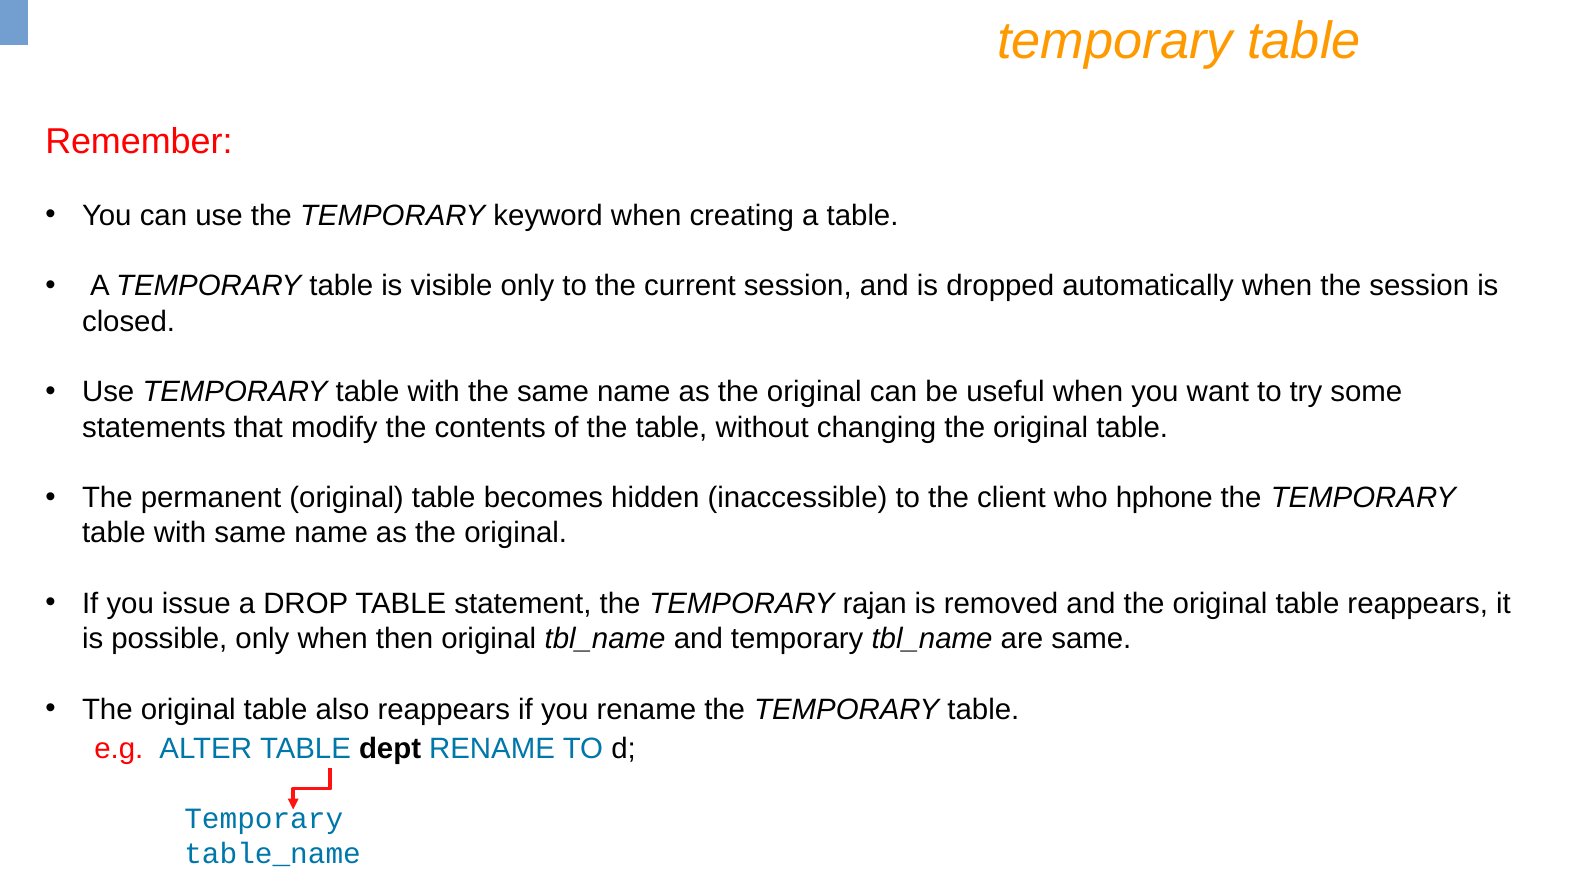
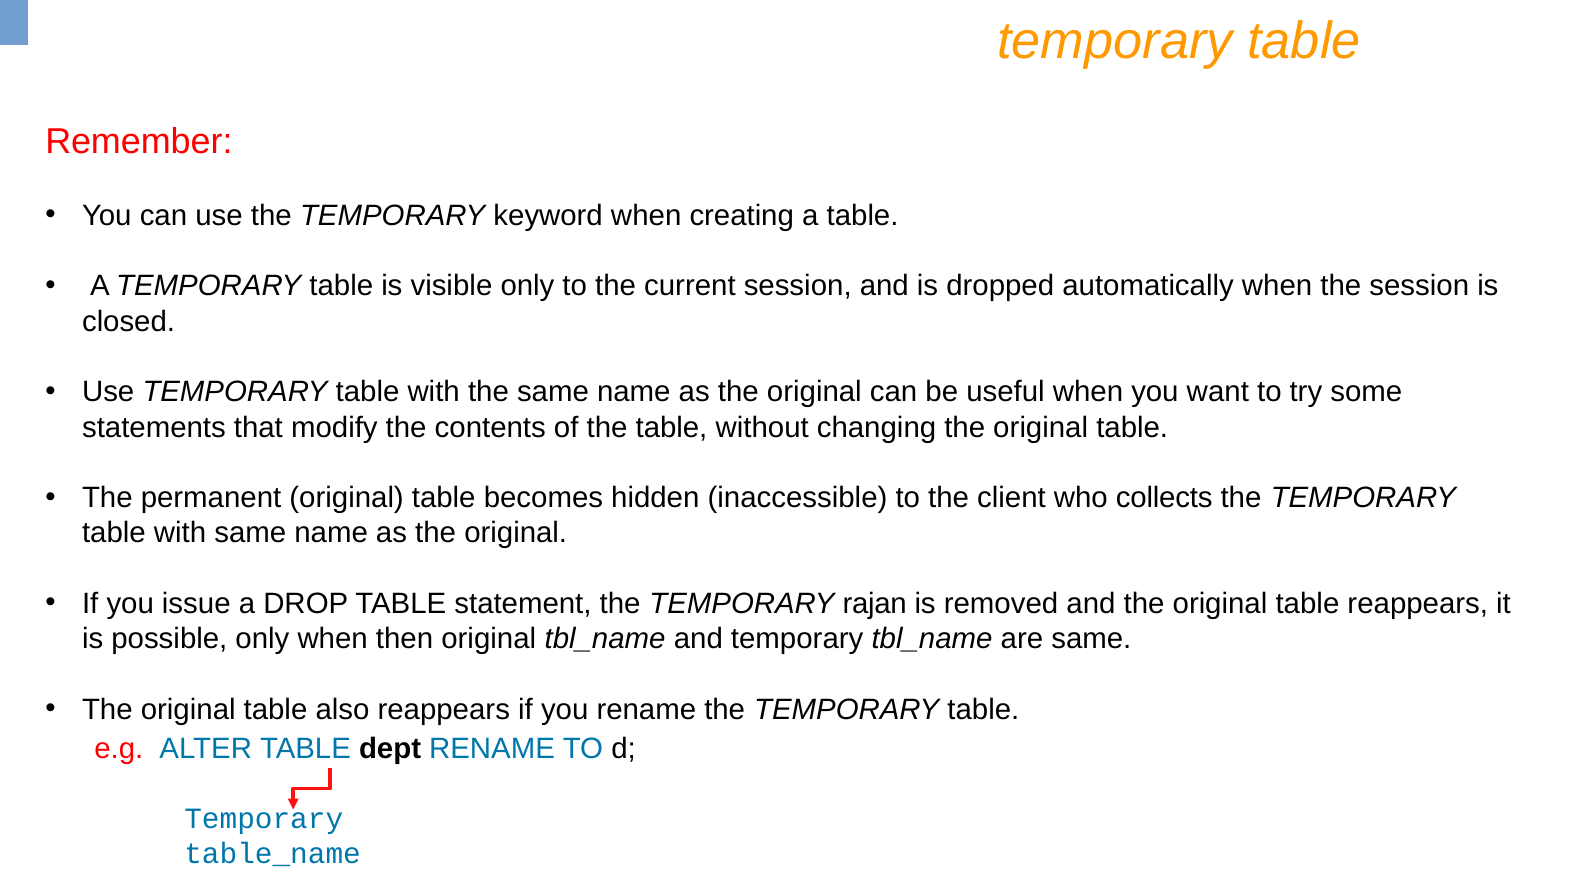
hphone: hphone -> collects (1164, 498)
